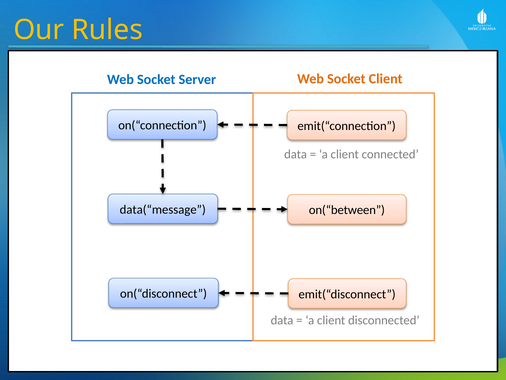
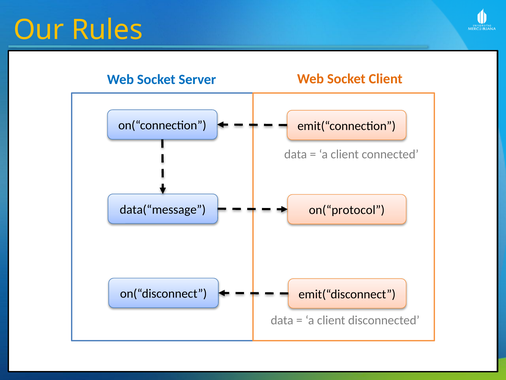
on(“between: on(“between -> on(“protocol (347, 210)
